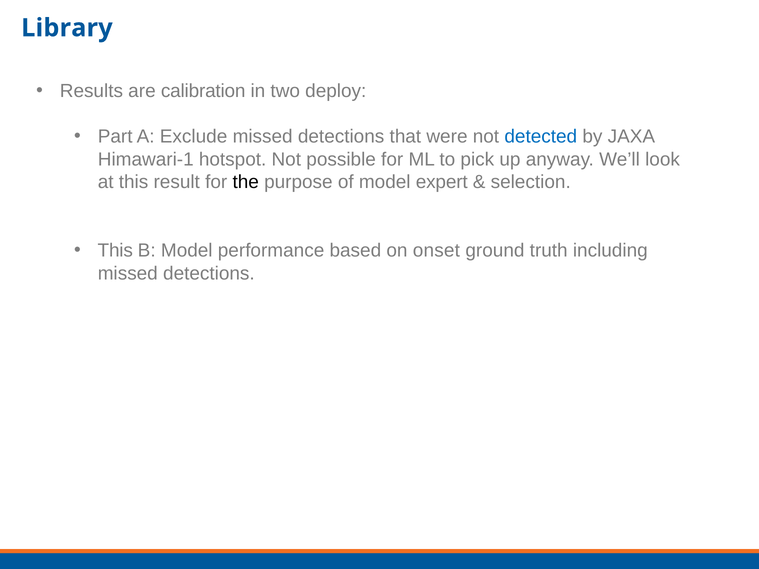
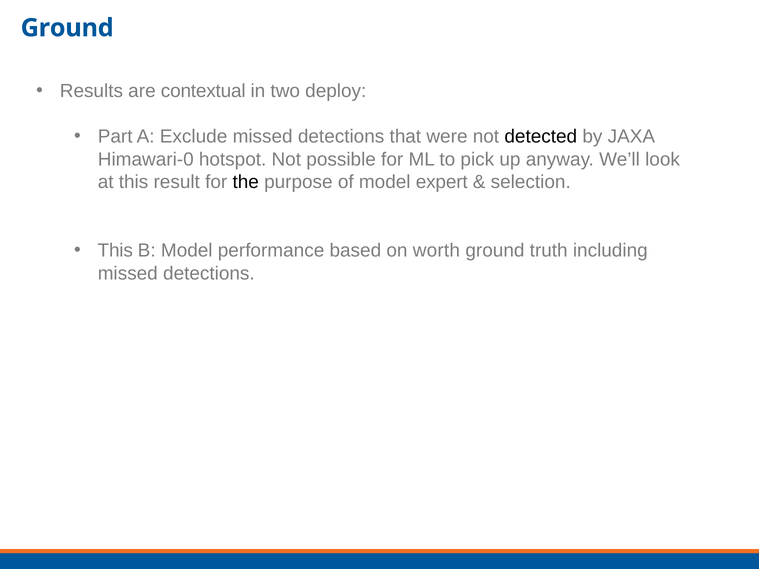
Library: Library -> Ground (67, 28)
calibration: calibration -> contextual (203, 91)
detected colour: blue -> black (541, 137)
Himawari-1: Himawari-1 -> Himawari-0 (146, 160)
onset: onset -> worth (436, 251)
